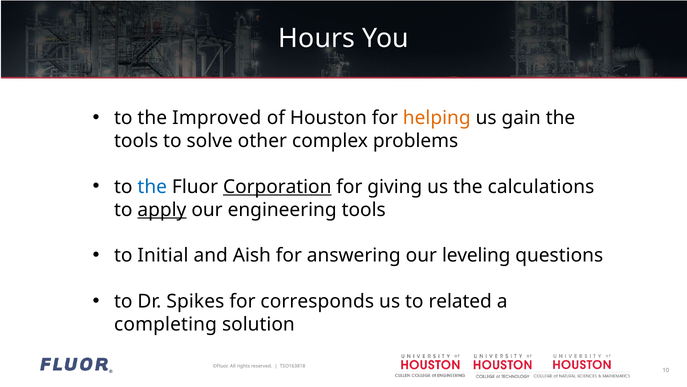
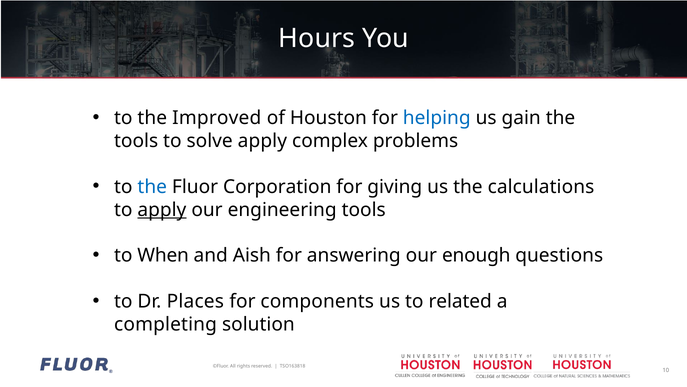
helping colour: orange -> blue (437, 118)
solve other: other -> apply (262, 141)
Corporation underline: present -> none (277, 186)
Initial: Initial -> When (163, 255)
leveling: leveling -> enough (476, 255)
Spikes: Spikes -> Places (195, 301)
corresponds: corresponds -> components (317, 301)
